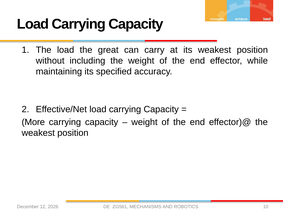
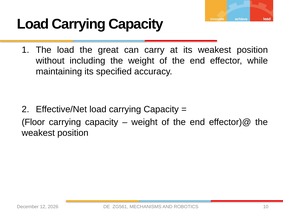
More: More -> Floor (33, 122)
